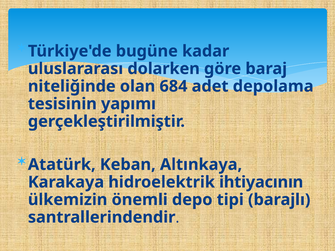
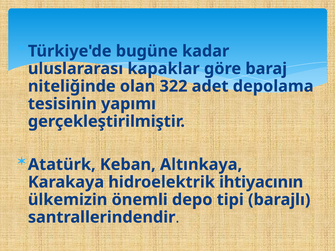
dolarken: dolarken -> kapaklar (164, 69)
684: 684 -> 322 (173, 86)
